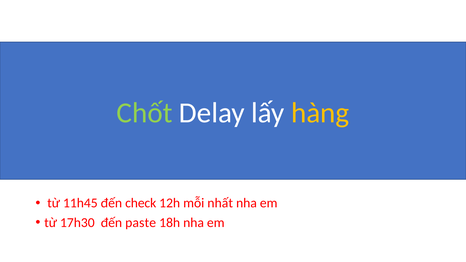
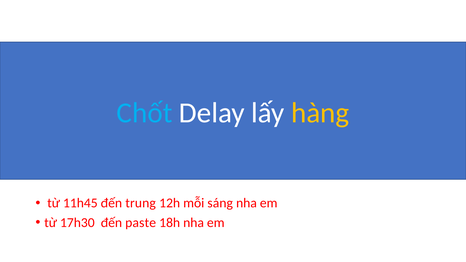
Chốt colour: light green -> light blue (144, 113)
check: check -> trung (141, 203)
nhất: nhất -> sáng (220, 203)
